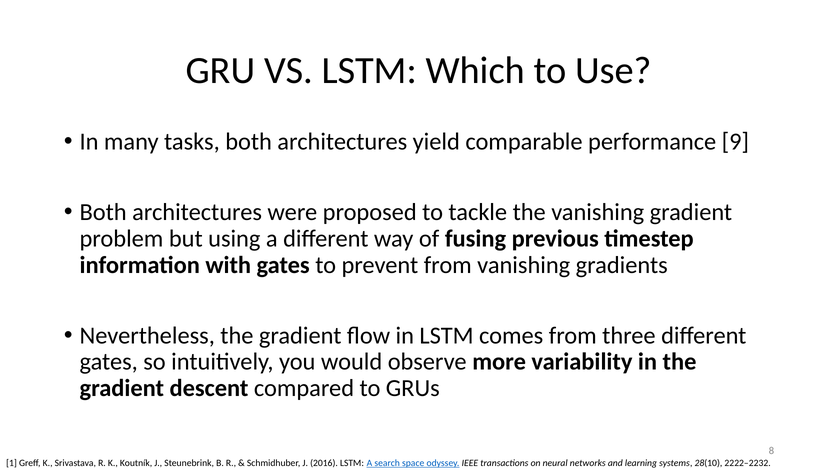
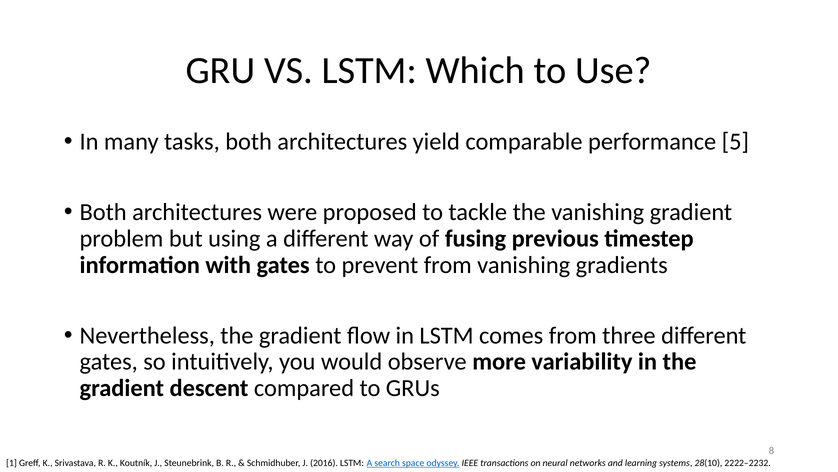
9: 9 -> 5 (735, 142)
